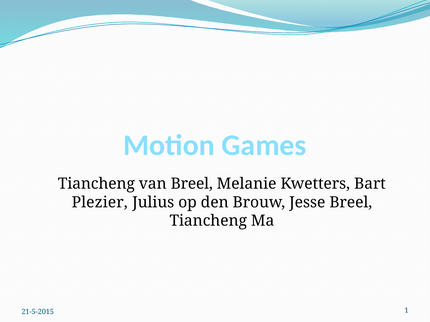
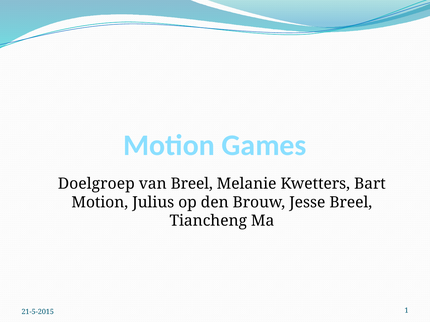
Tiancheng: Tiancheng -> Doelgroep (96, 184)
Plezier: Plezier -> Motion (100, 203)
